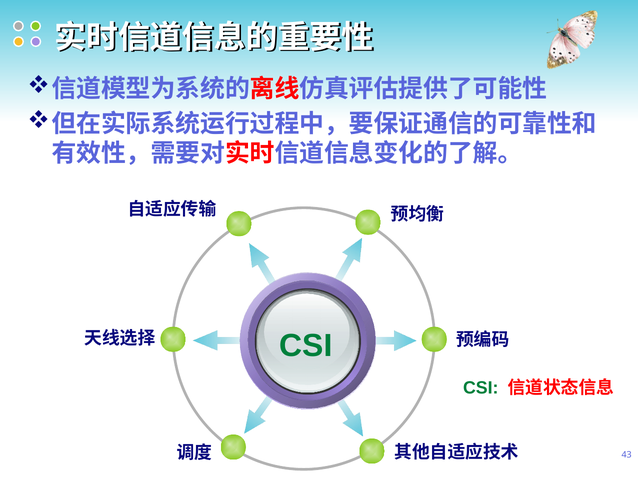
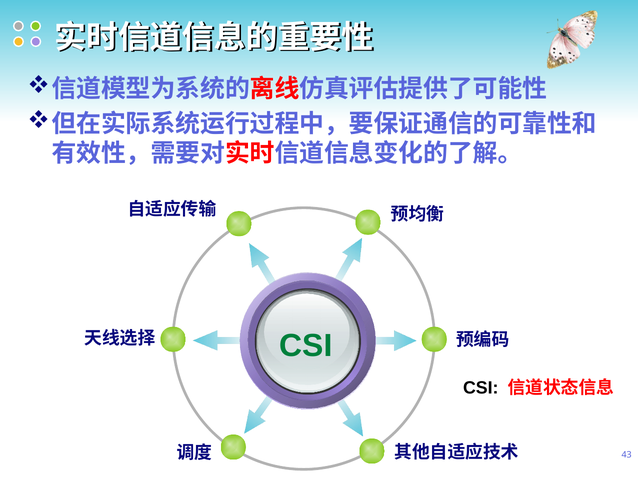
CSI colour: green -> black (481, 387)
